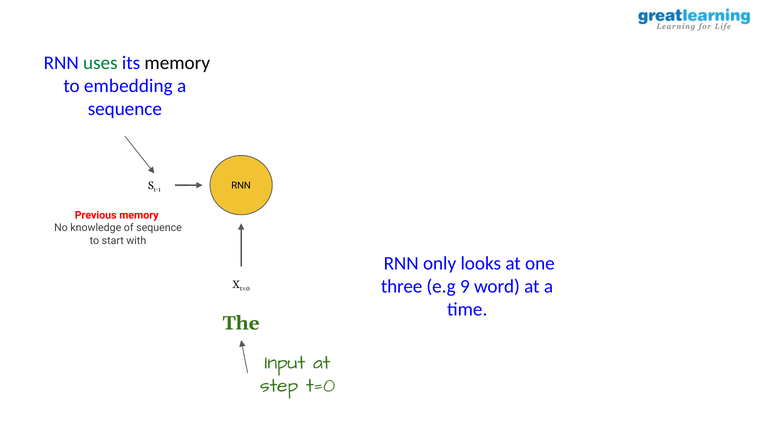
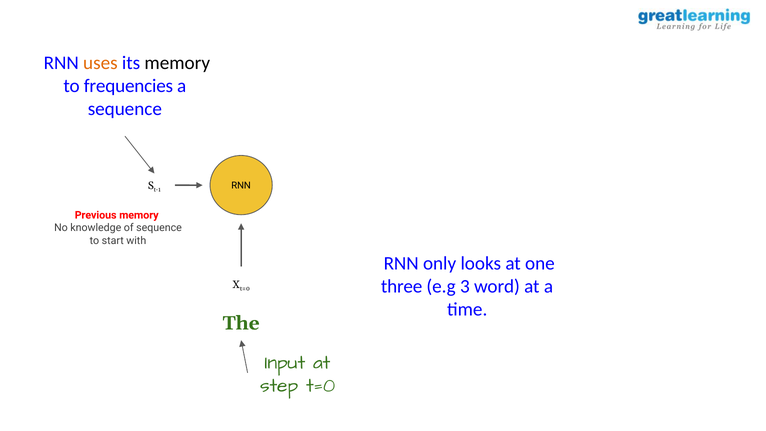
uses colour: green -> orange (100, 63)
embedding: embedding -> frequencies (128, 86)
9: 9 -> 3 (465, 286)
